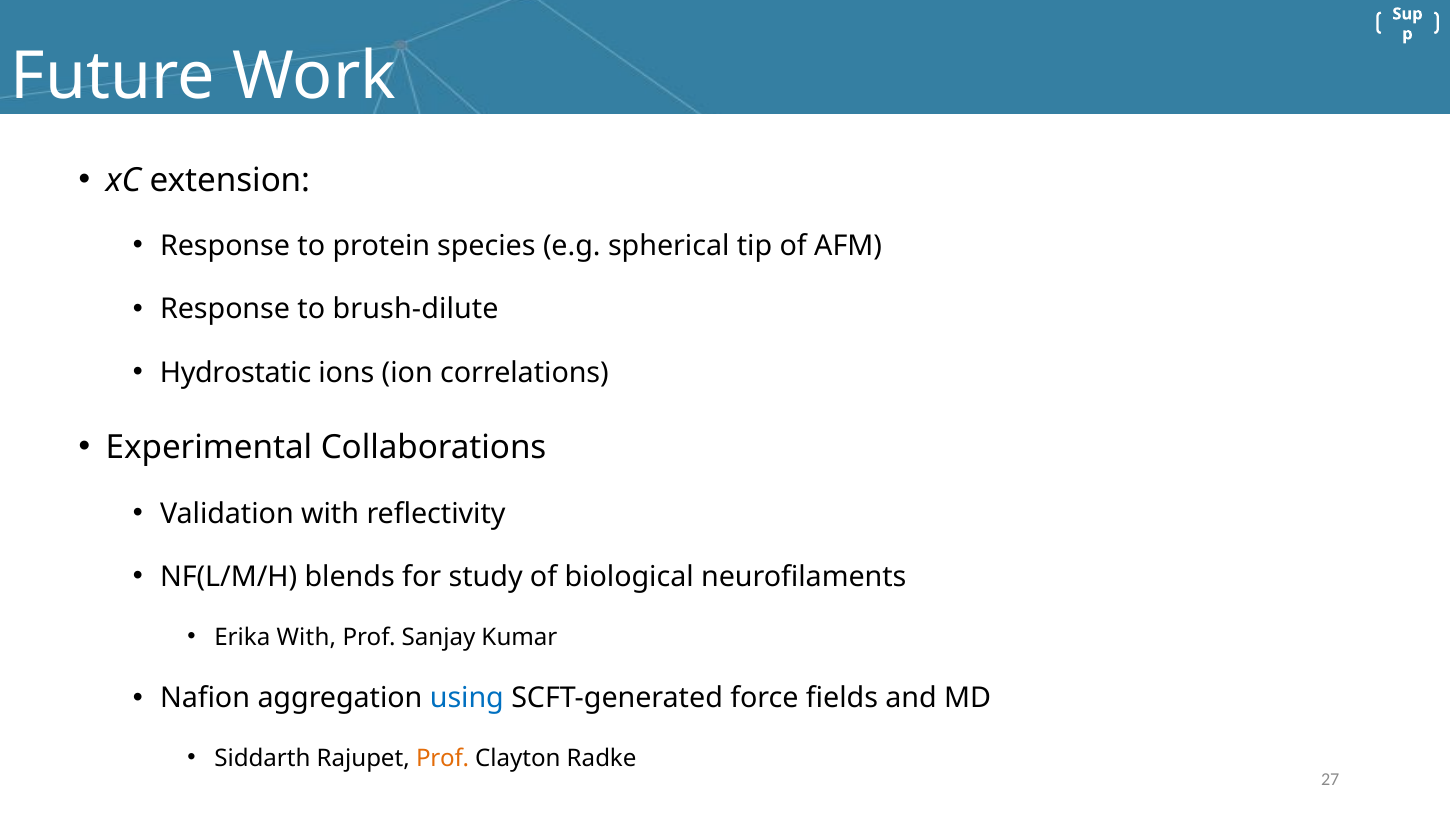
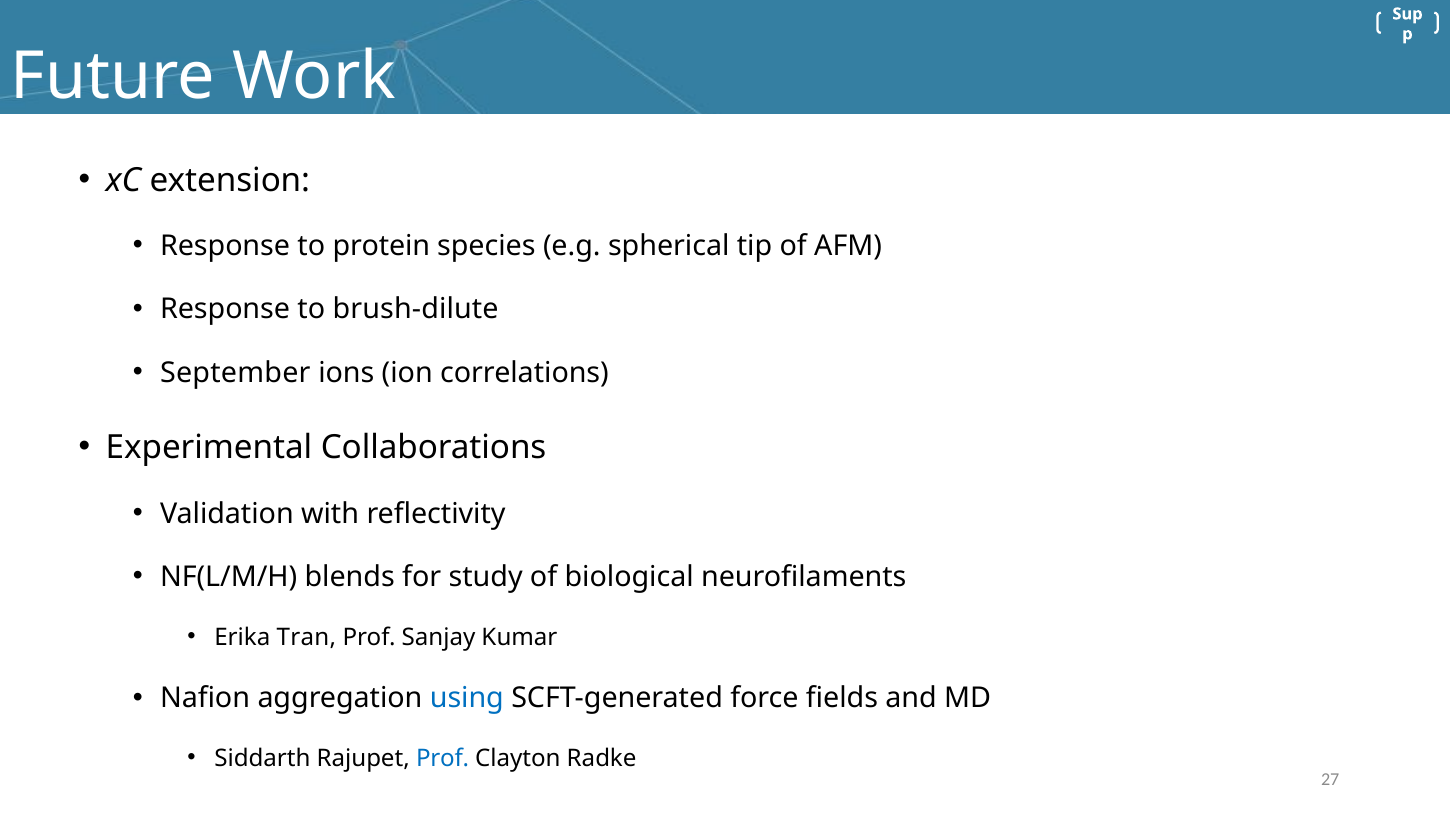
Hydrostatic: Hydrostatic -> September (235, 373)
Erika With: With -> Tran (306, 637)
Prof colour: orange -> blue (443, 758)
